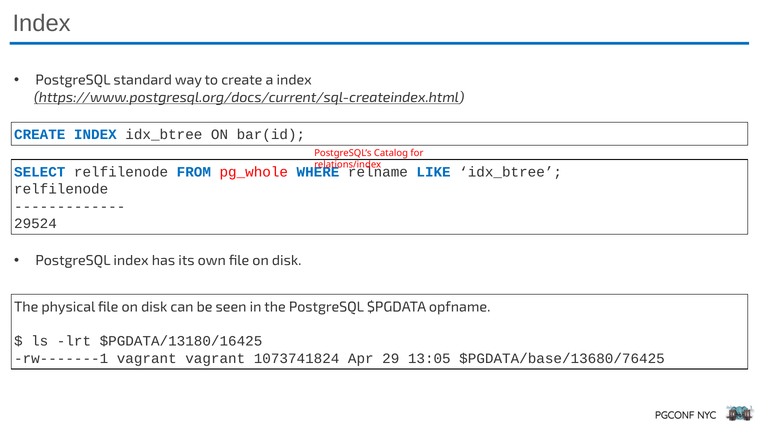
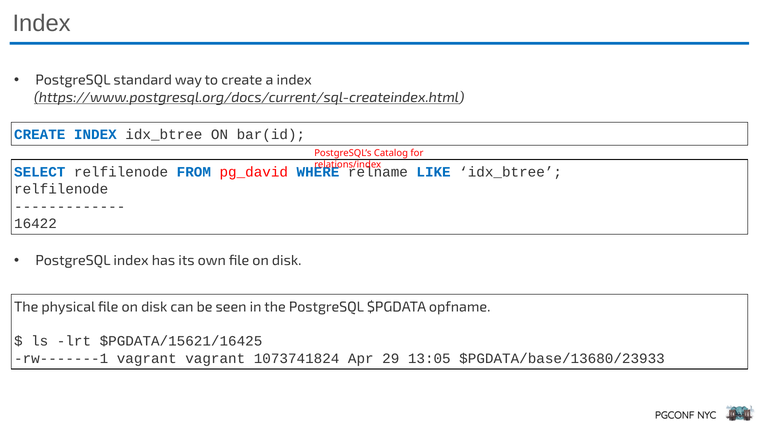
pg_whole: pg_whole -> pg_david (254, 172)
29524: 29524 -> 16422 (35, 224)
$PGDATA/13180/16425: $PGDATA/13180/16425 -> $PGDATA/15621/16425 (181, 341)
$PGDATA/base/13680/76425: $PGDATA/base/13680/76425 -> $PGDATA/base/13680/23933 (562, 358)
